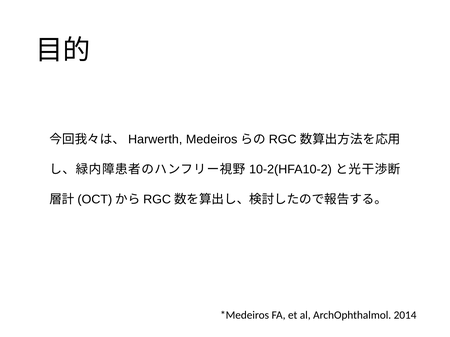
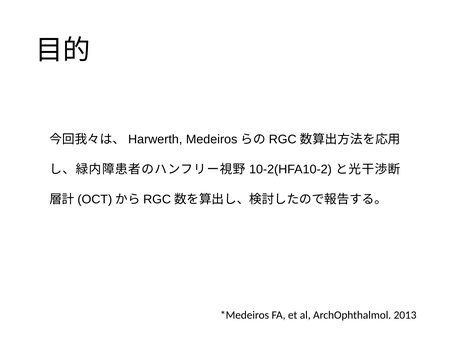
2014: 2014 -> 2013 (405, 316)
